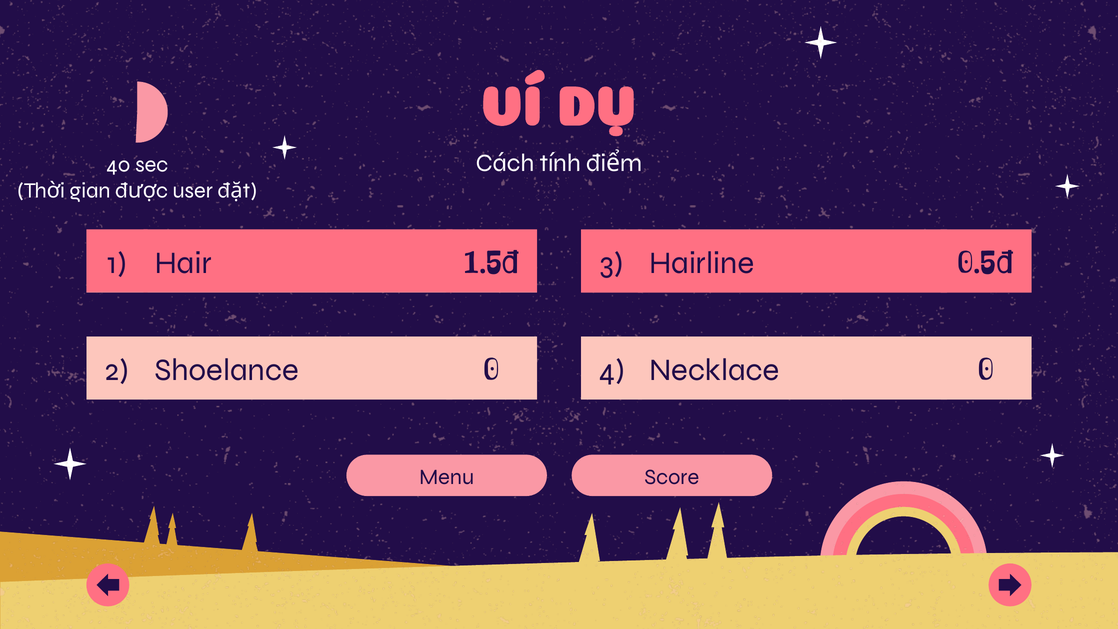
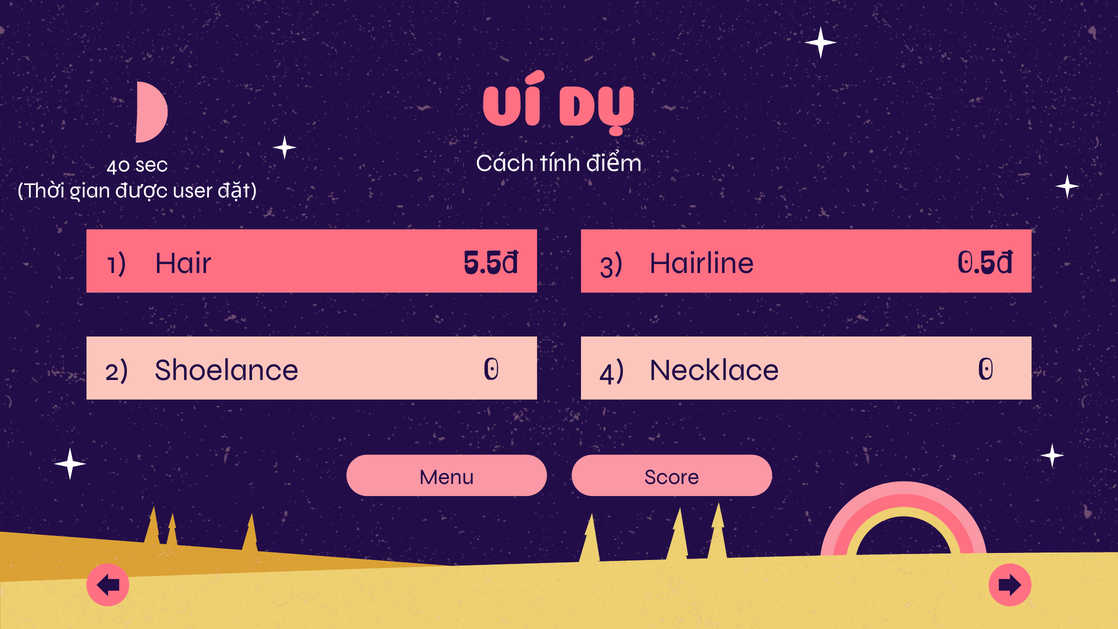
1.5đ: 1.5đ -> 5.5đ (492, 263)
